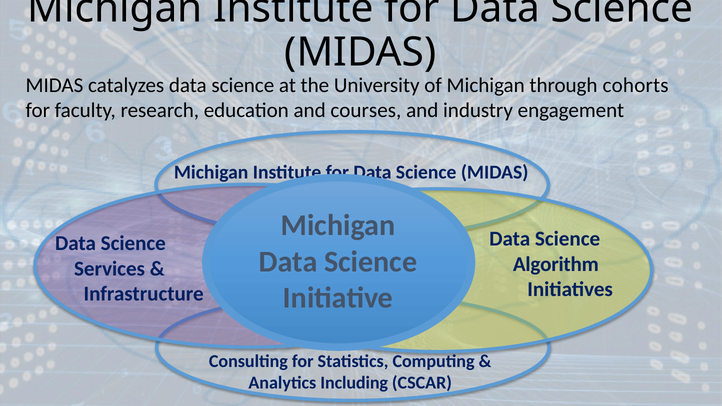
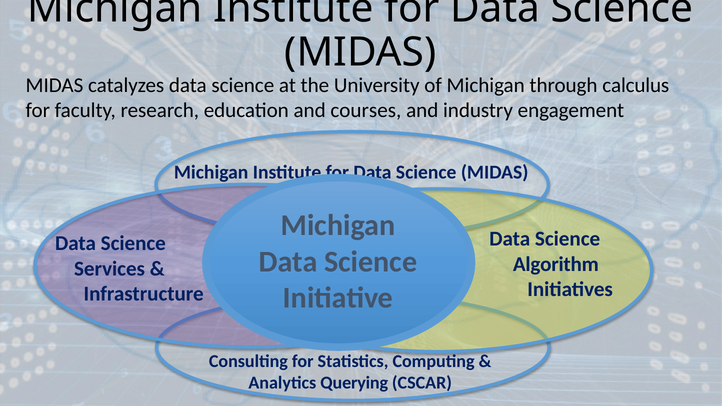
cohorts: cohorts -> calculus (636, 85)
Including: Including -> Querying (354, 383)
